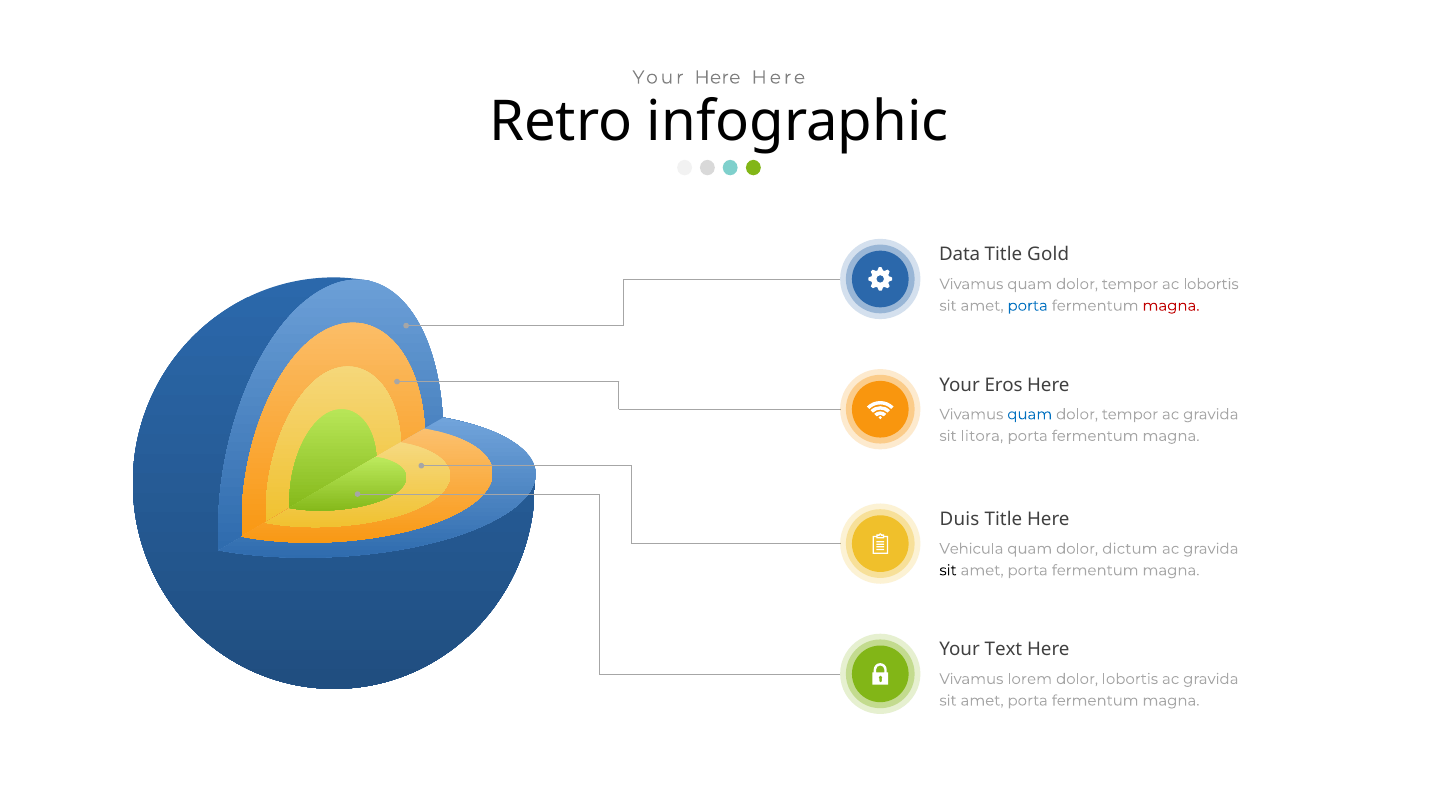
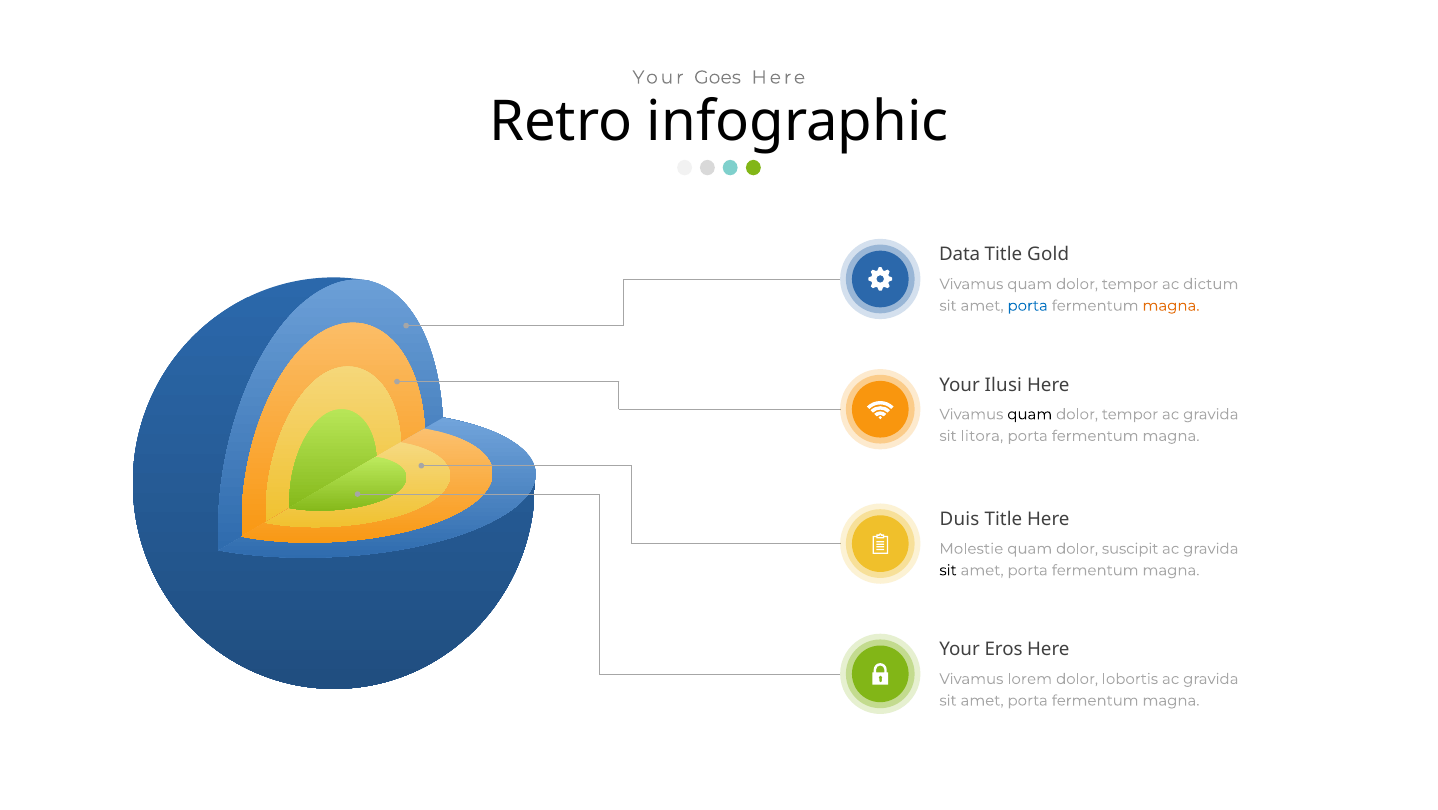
Your Here: Here -> Goes (718, 77)
ac lobortis: lobortis -> dictum (1211, 284)
magna colour: red -> orange (1171, 306)
Eros: Eros -> Ilusi (1003, 385)
quam colour: blue -> black (1030, 414)
Vehicula: Vehicula -> Molestie (971, 549)
dictum: dictum -> suscipit (1130, 549)
Text: Text -> Eros (1004, 650)
